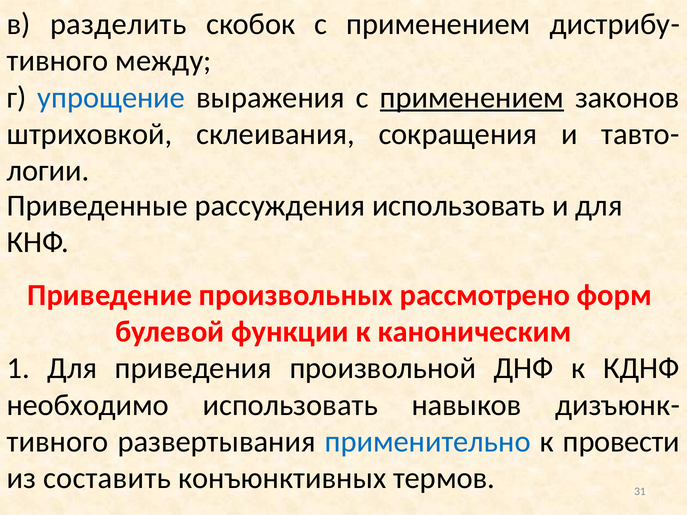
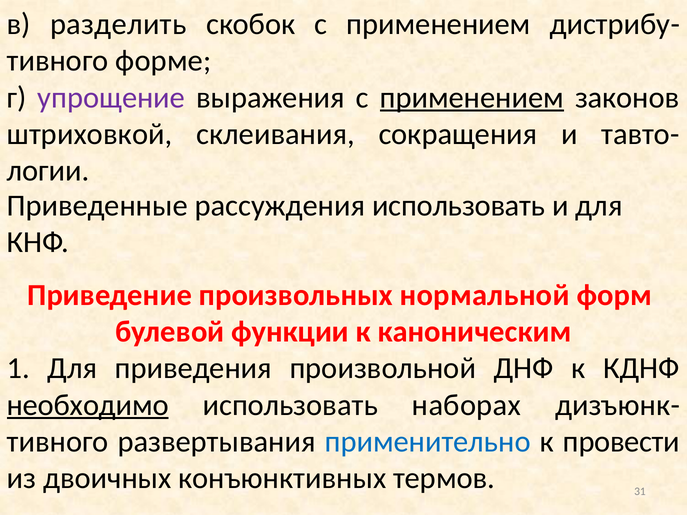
между: между -> форме (163, 61)
упрощение colour: blue -> purple (111, 98)
рассмотрено: рассмотрено -> нормальной (485, 295)
необходимо underline: none -> present (88, 405)
навыков: навыков -> наборах (466, 405)
составить: составить -> двоичных (107, 478)
